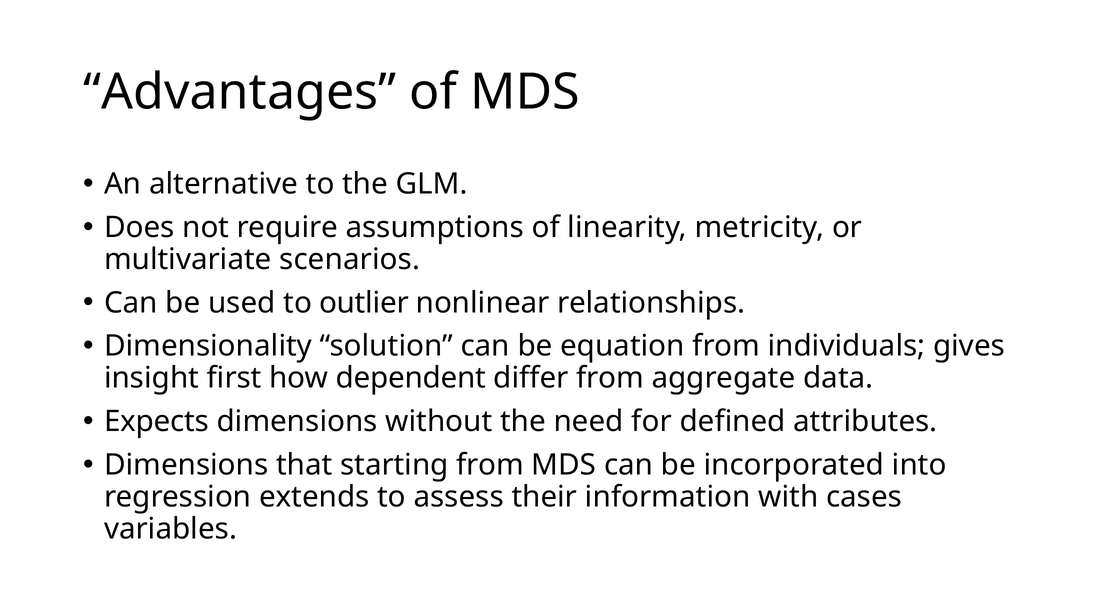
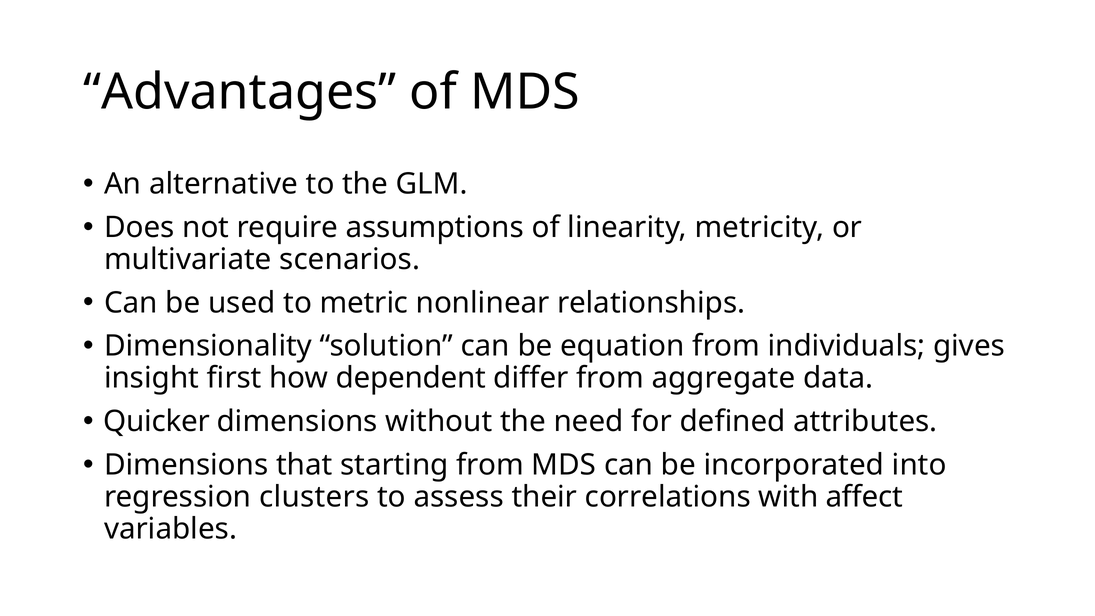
outlier: outlier -> metric (364, 303)
Expects: Expects -> Quicker (157, 422)
extends: extends -> clusters (314, 497)
information: information -> correlations (668, 497)
cases: cases -> affect (864, 497)
